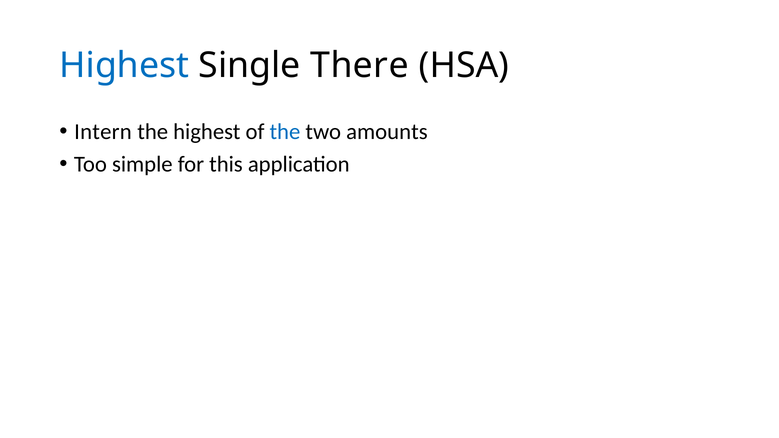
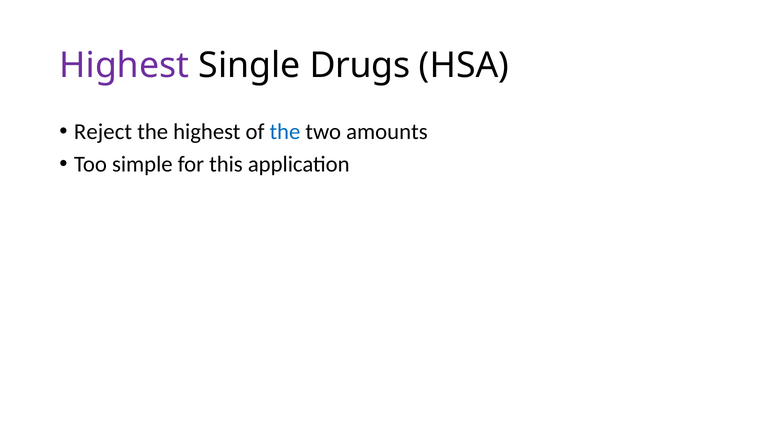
Highest colour: blue -> purple (124, 65)
There: There -> Drugs (360, 65)
Intern: Intern -> Reject (103, 132)
